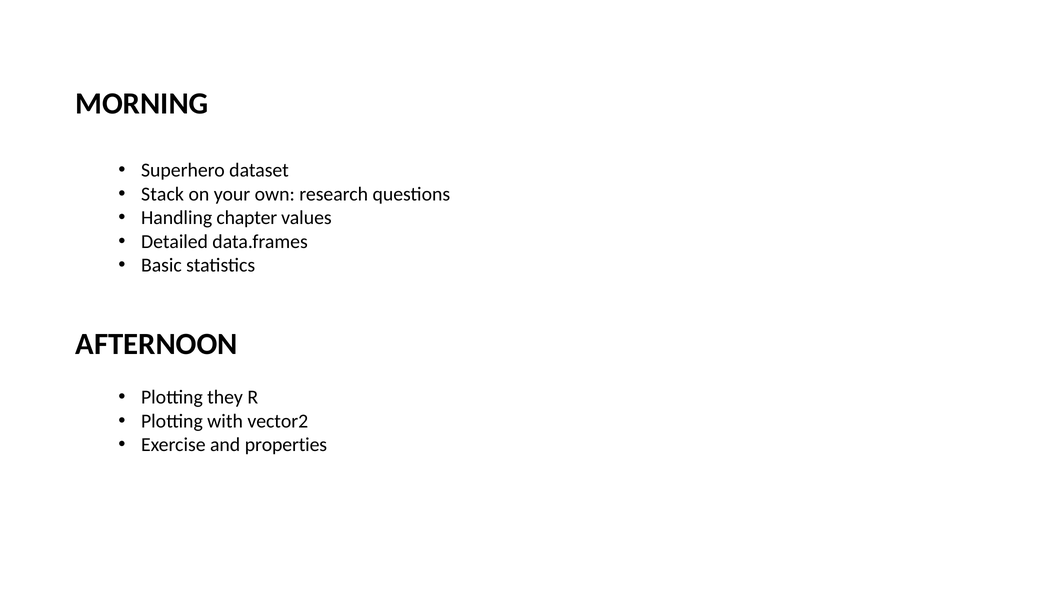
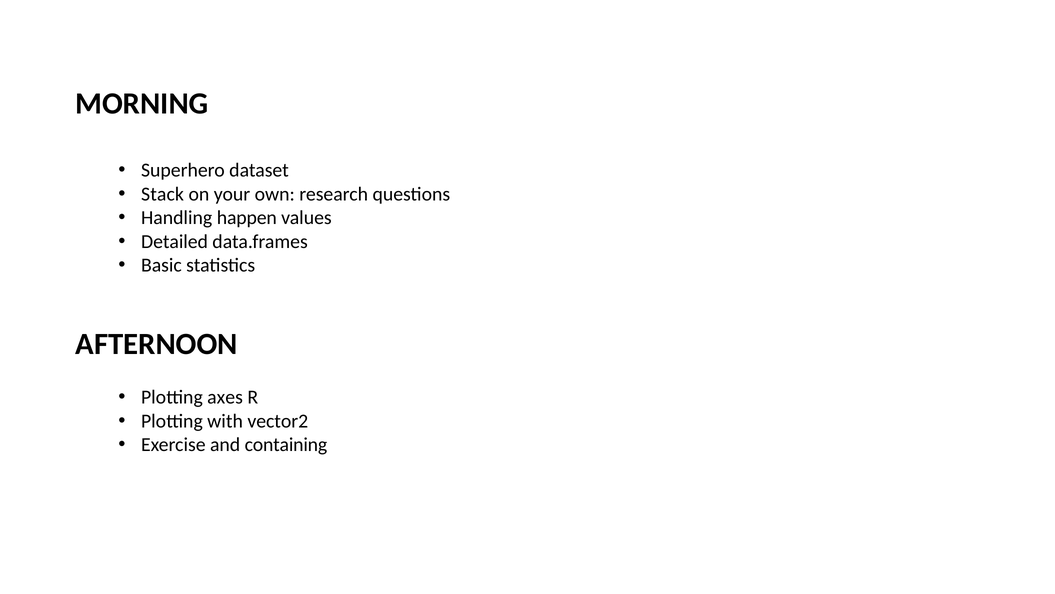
chapter: chapter -> happen (247, 218)
they: they -> axes (225, 397)
properties: properties -> containing (286, 444)
